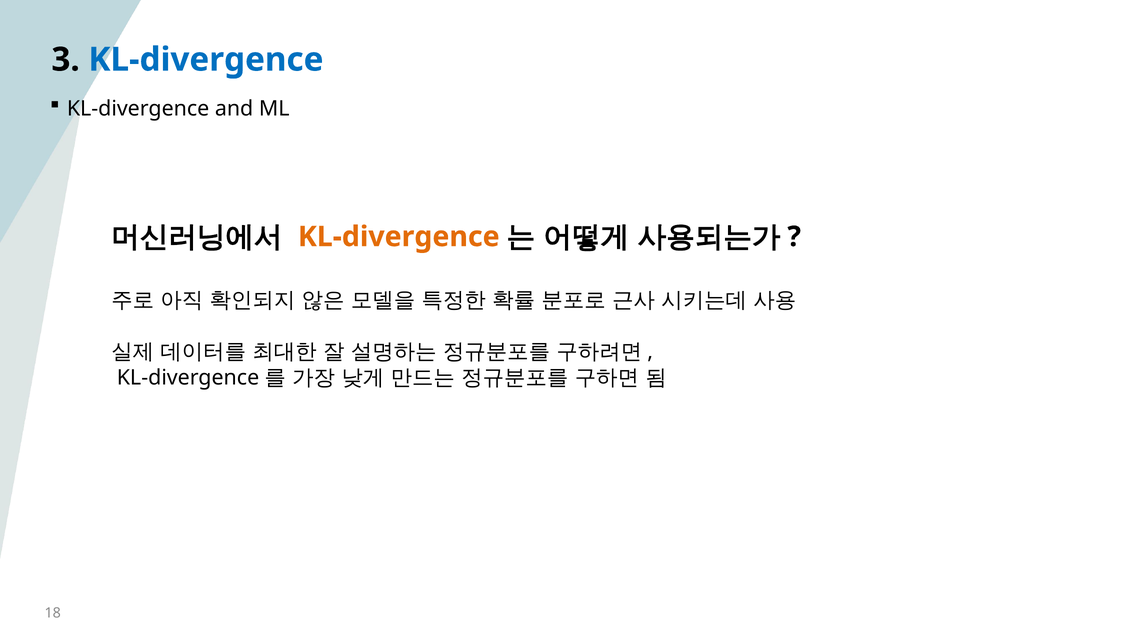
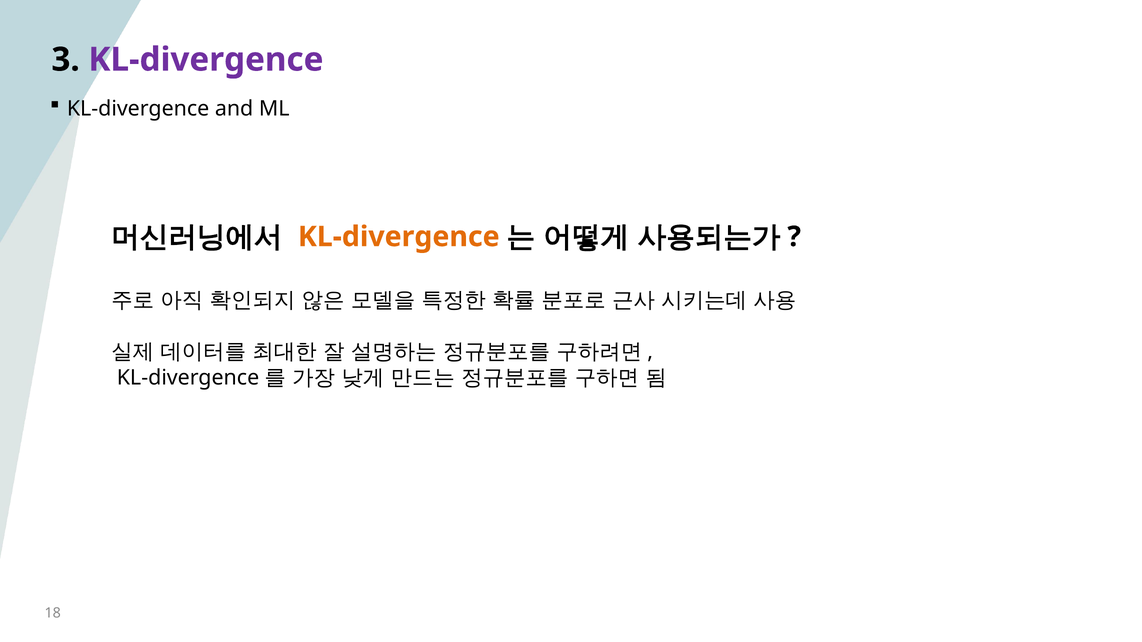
KL-divergence colour: blue -> purple (206, 60)
